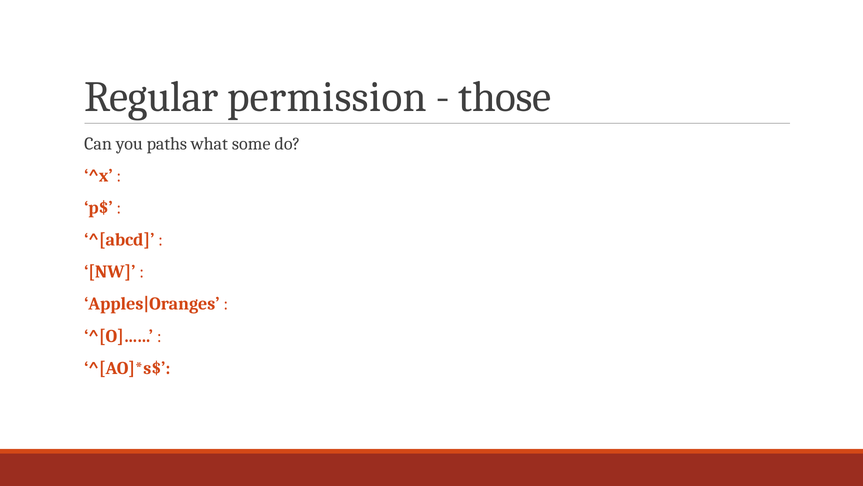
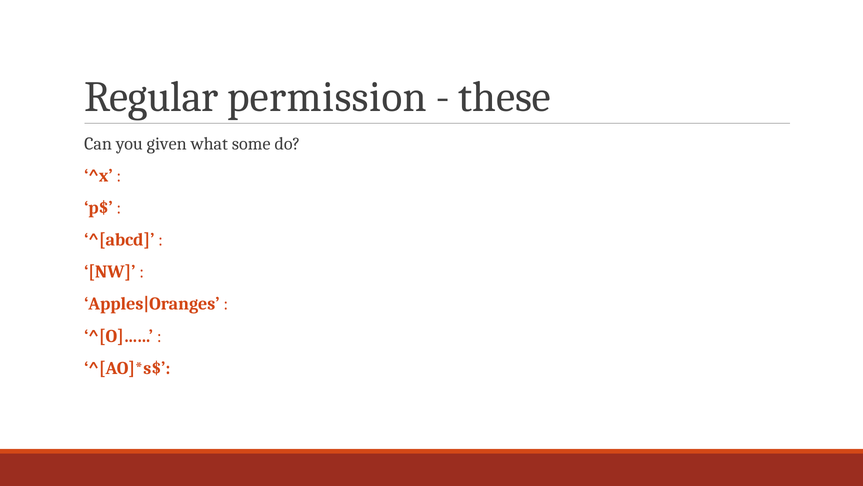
those: those -> these (505, 97)
paths: paths -> given (167, 144)
